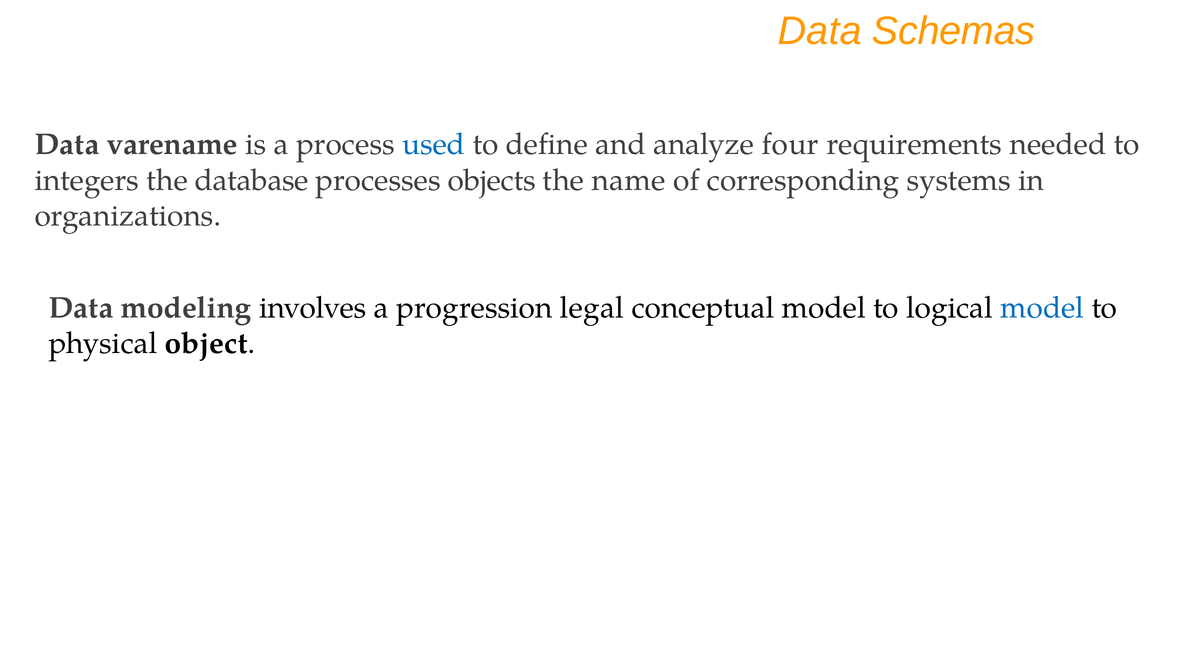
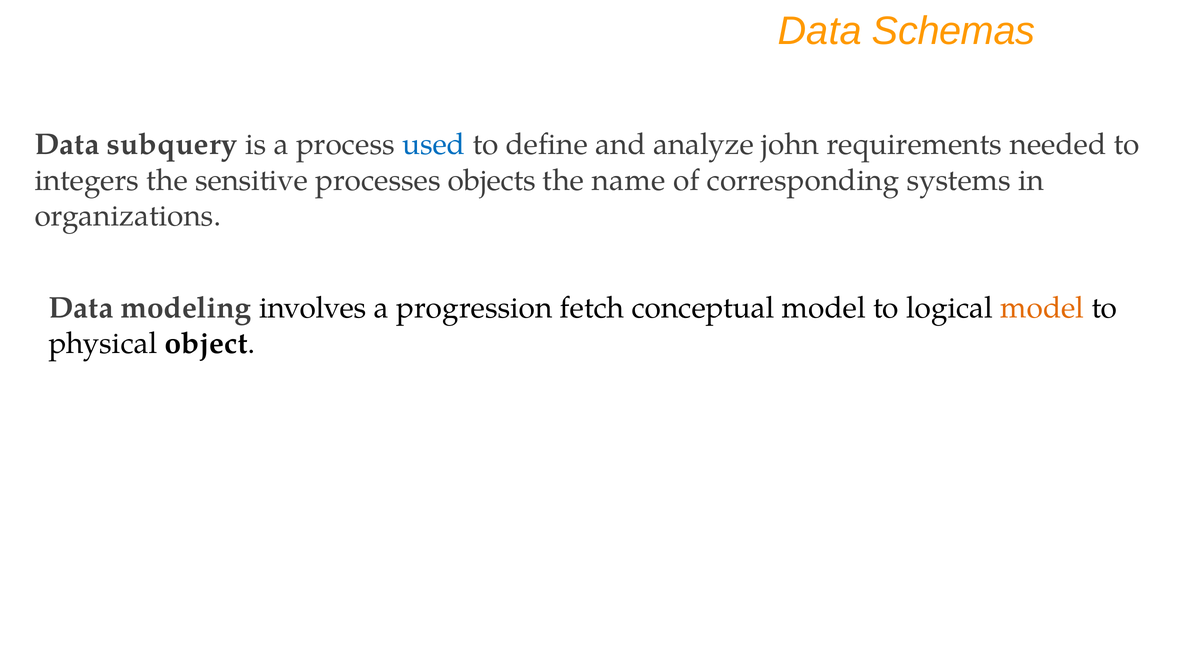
varename: varename -> subquery (172, 144)
four: four -> john (790, 144)
database: database -> sensitive (252, 180)
legal: legal -> fetch (592, 307)
model colour: blue -> orange (1042, 307)
